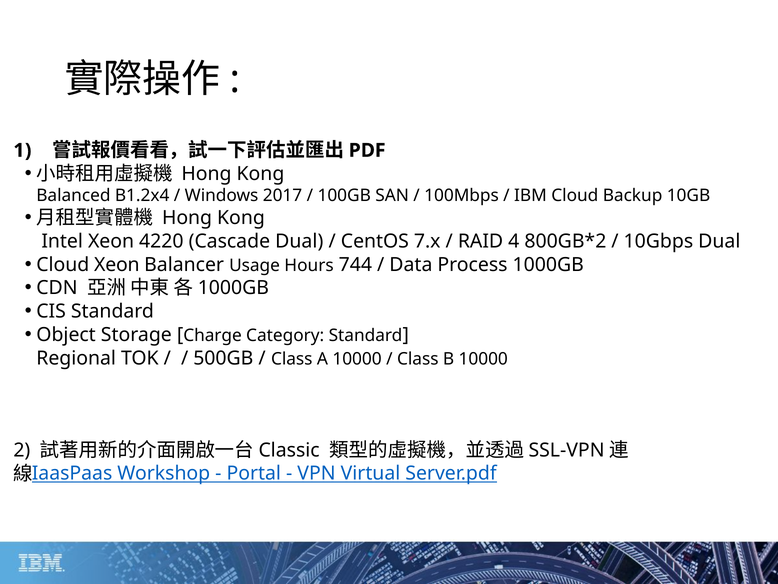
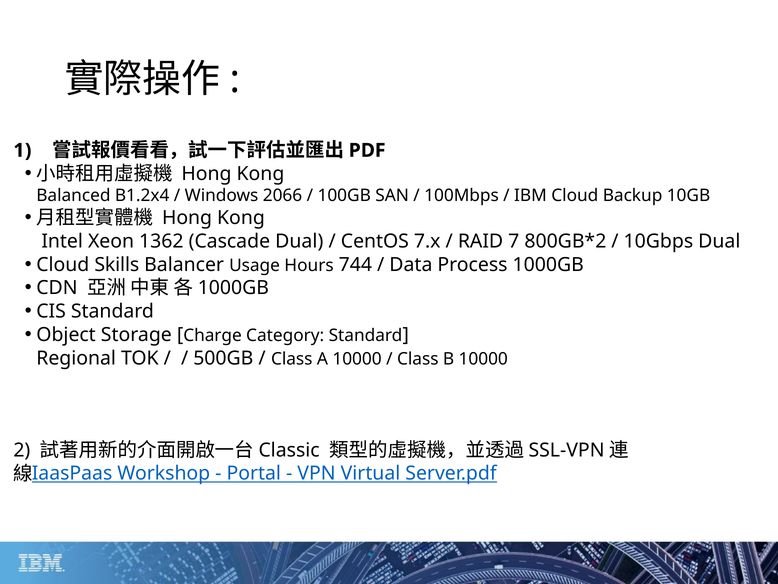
2017: 2017 -> 2066 (283, 196)
4220: 4220 -> 1362 (161, 241)
4: 4 -> 7 (514, 241)
Cloud Xeon: Xeon -> Skills (117, 264)
